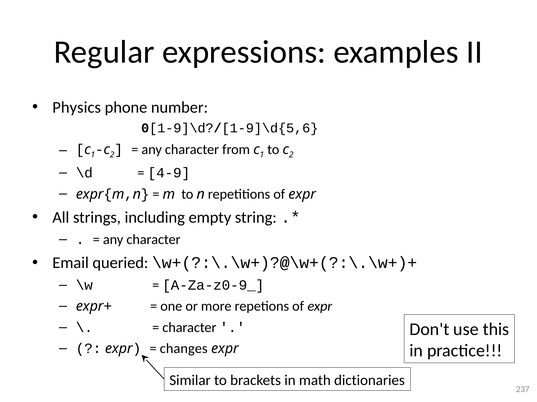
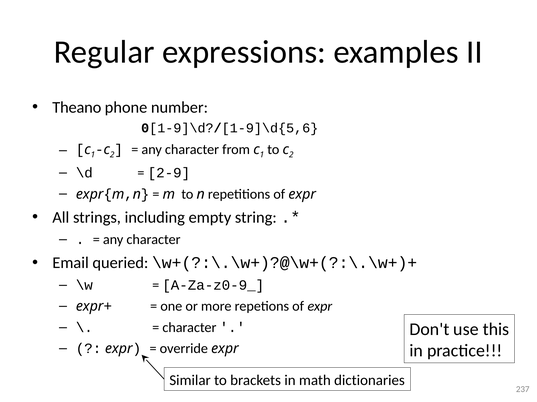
Physics: Physics -> Theano (77, 108)
4-9: 4-9 -> 2-9 (169, 173)
changes: changes -> override (184, 349)
